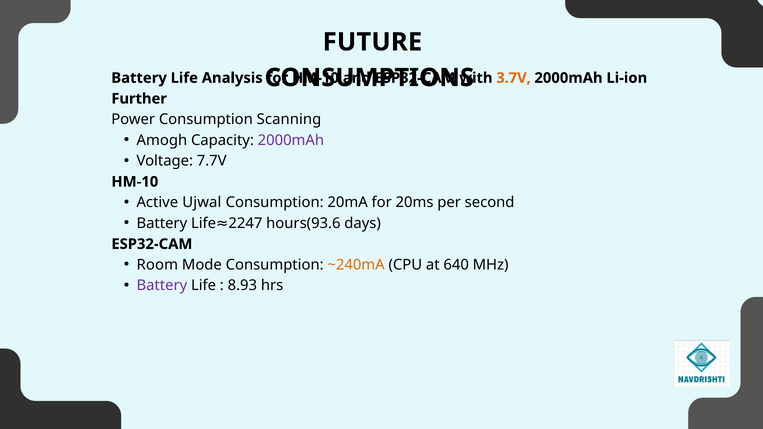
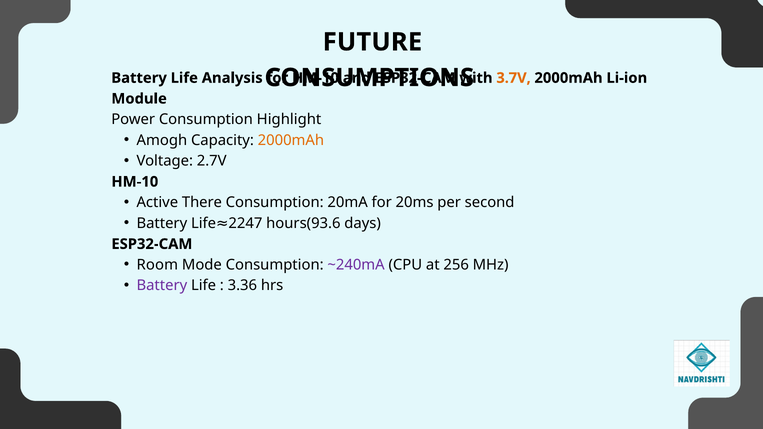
Further: Further -> Module (139, 99)
Scanning: Scanning -> Highlight (289, 120)
2000mAh colour: purple -> orange (291, 140)
7.7V: 7.7V -> 2.7V (212, 161)
Ujwal: Ujwal -> There (202, 203)
~240mA colour: orange -> purple (356, 265)
640: 640 -> 256 (456, 265)
8.93: 8.93 -> 3.36 (242, 286)
